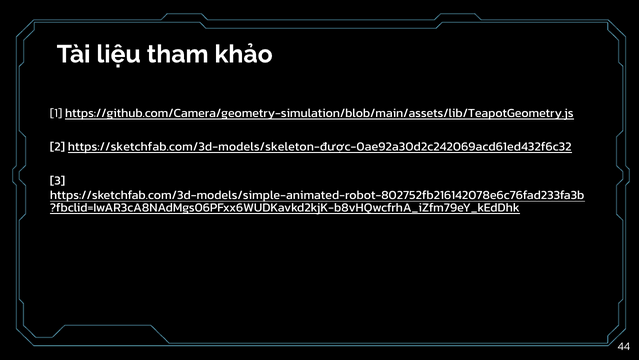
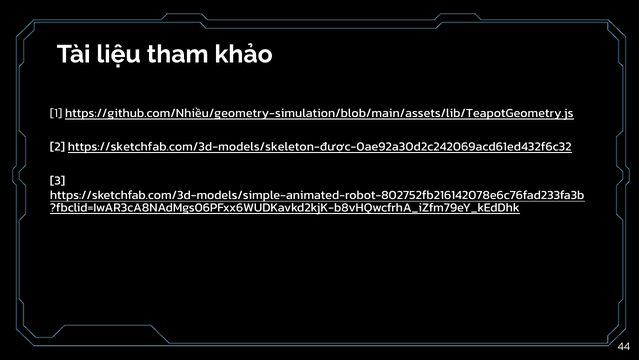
https://github.com/Camera/geometry-simulation/blob/main/assets/lib/TeapotGeometry.js: https://github.com/Camera/geometry-simulation/blob/main/assets/lib/TeapotGeometry.js -> https://github.com/Nhiều/geometry-simulation/blob/main/assets/lib/TeapotGeometry.js (319, 113)
